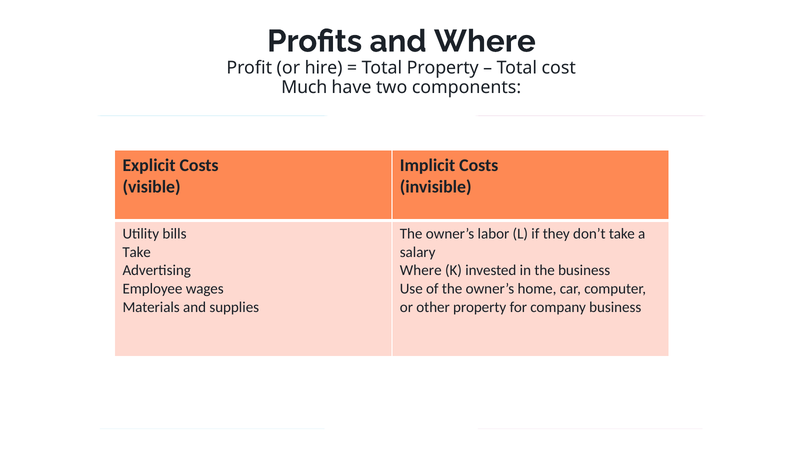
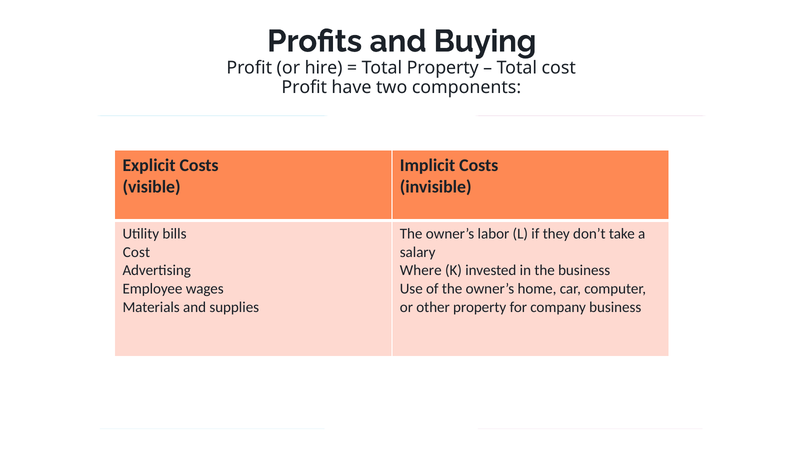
and Where: Where -> Buying (485, 41)
Much: Much -> Profit (304, 87)
Take: Take -> Cost (136, 252)
